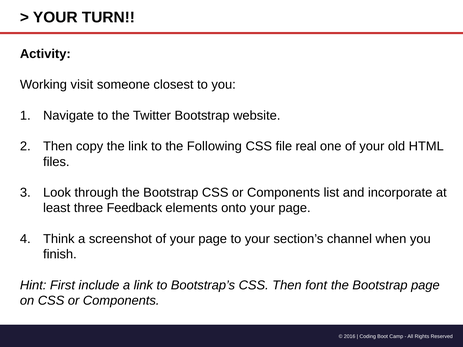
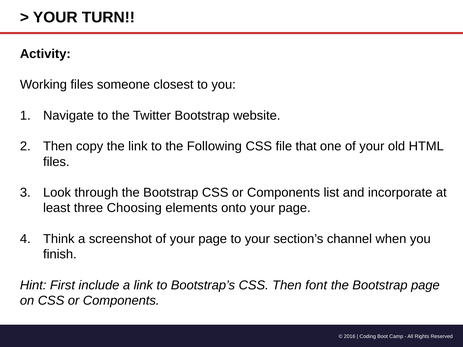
Working visit: visit -> files (82, 85)
real: real -> that (306, 146)
Feedback: Feedback -> Choosing (134, 208)
